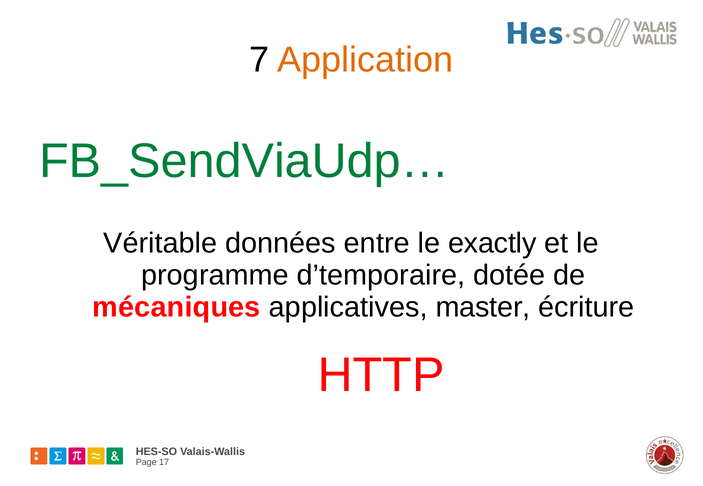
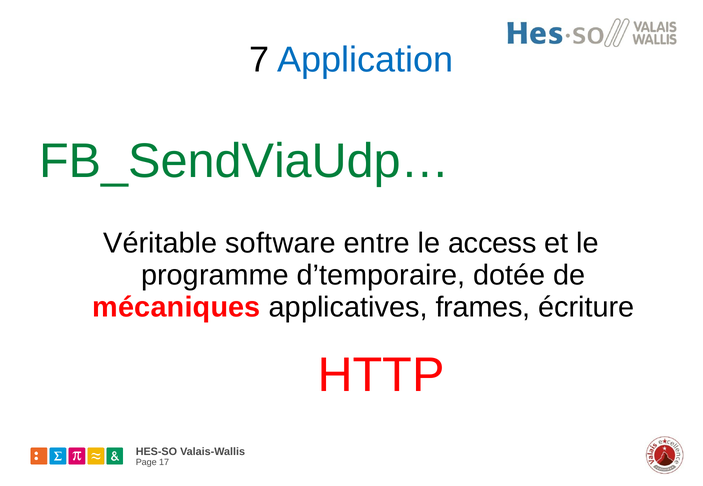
Application colour: orange -> blue (365, 60)
données: données -> software (280, 243)
exactly: exactly -> access (492, 243)
master: master -> frames (483, 308)
